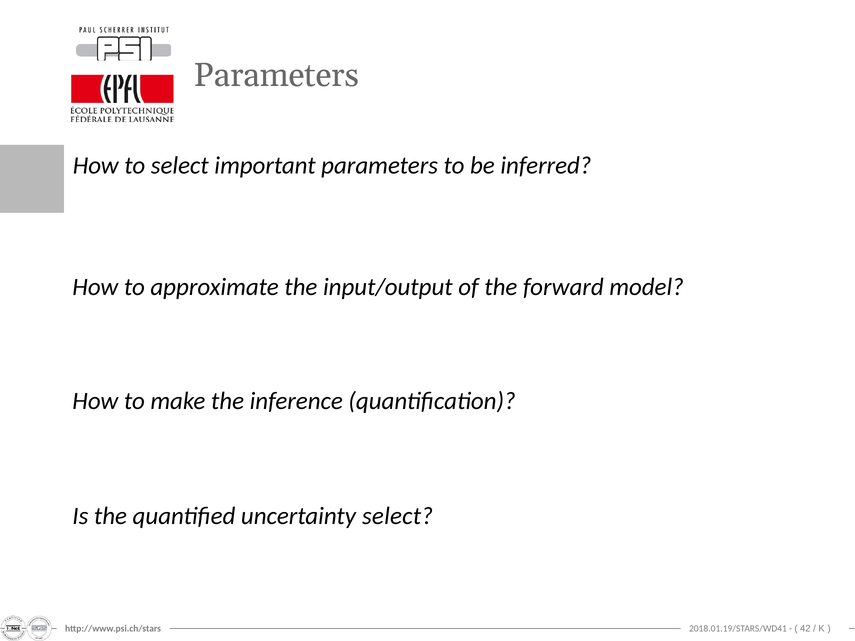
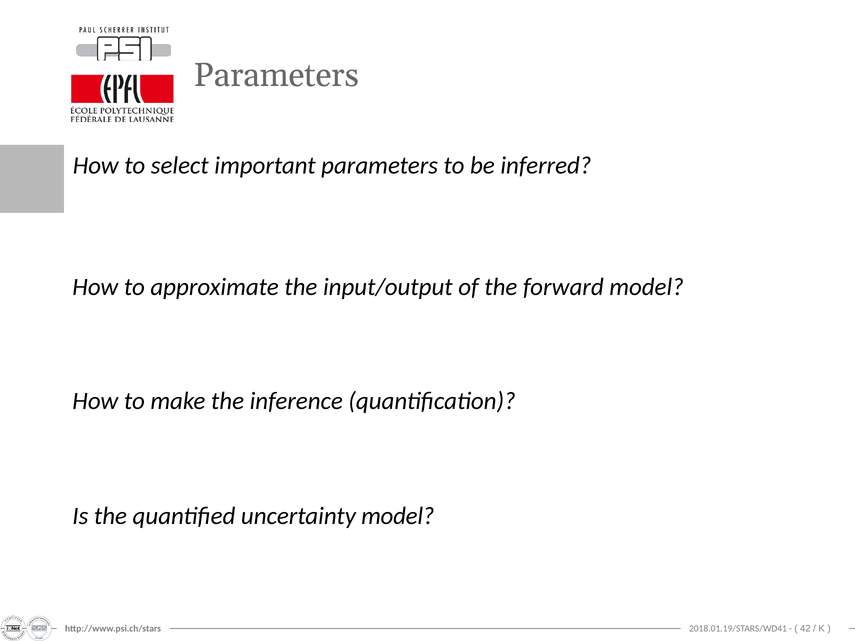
uncertainty select: select -> model (398, 516)
